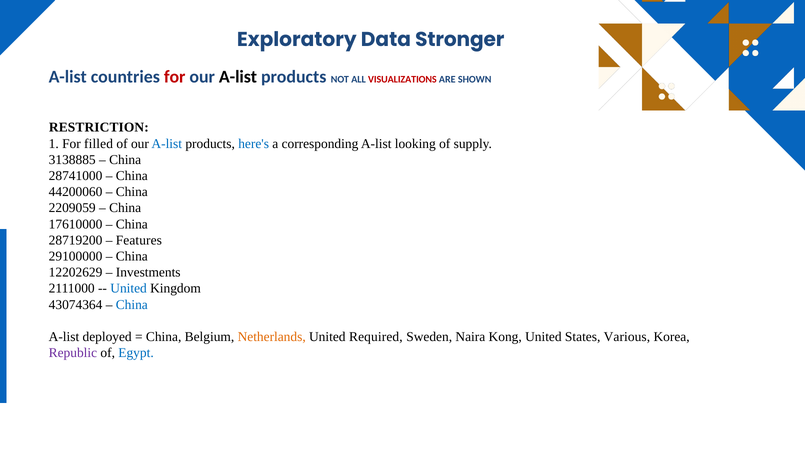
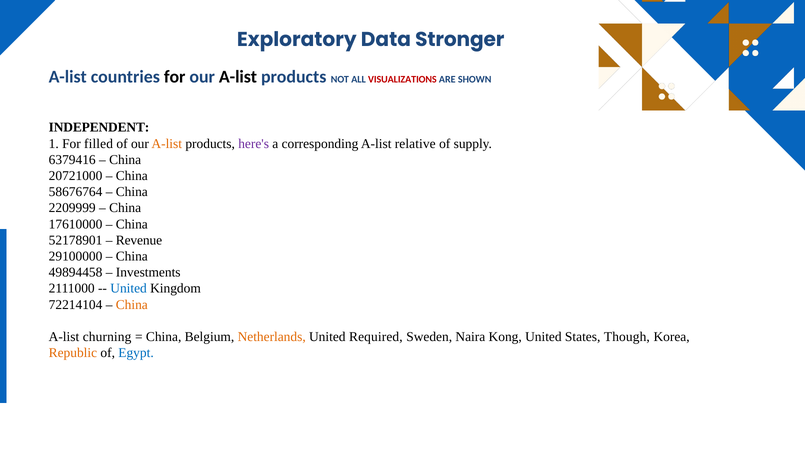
for colour: red -> black (175, 77)
RESTRICTION: RESTRICTION -> INDEPENDENT (99, 127)
A-list colour: blue -> orange (167, 144)
here's colour: blue -> purple (254, 144)
looking: looking -> relative (415, 144)
3138885: 3138885 -> 6379416 (72, 160)
28741000: 28741000 -> 20721000 (76, 176)
44200060: 44200060 -> 58676764 (76, 192)
2209059: 2209059 -> 2209999 (72, 208)
28719200: 28719200 -> 52178901 (76, 240)
Features: Features -> Revenue (139, 240)
12202629: 12202629 -> 49894458 (76, 272)
43074364: 43074364 -> 72214104 (76, 305)
China colour: blue -> orange (132, 305)
deployed: deployed -> churning (107, 337)
Various: Various -> Though (627, 337)
Republic colour: purple -> orange (73, 353)
